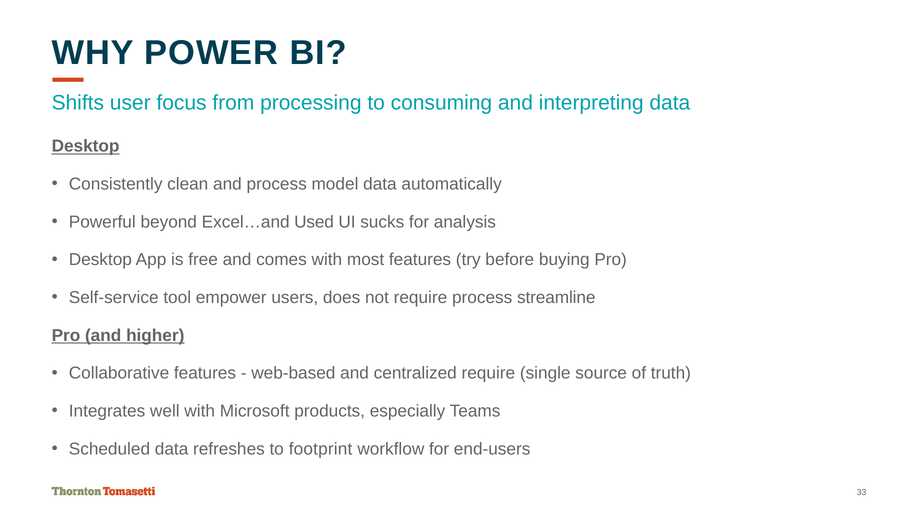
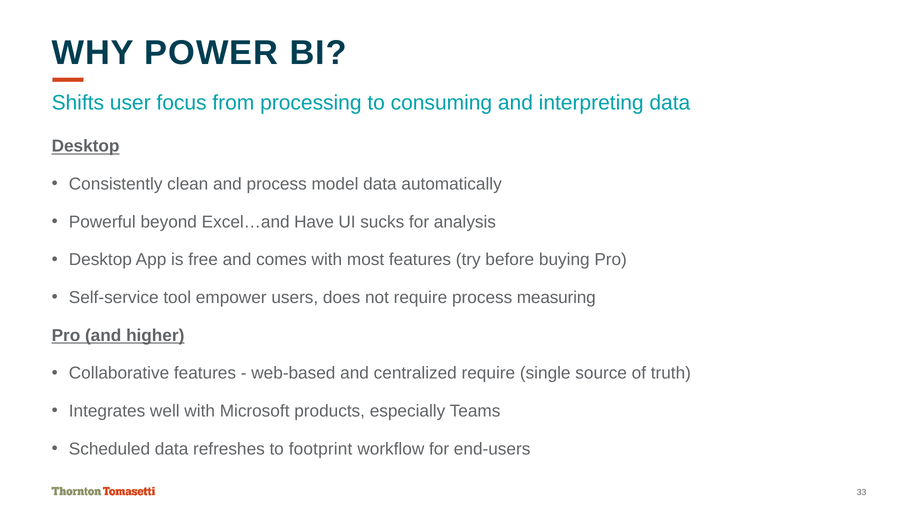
Used: Used -> Have (314, 222)
streamline: streamline -> measuring (556, 298)
